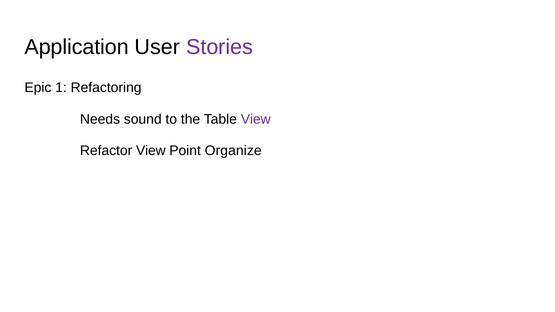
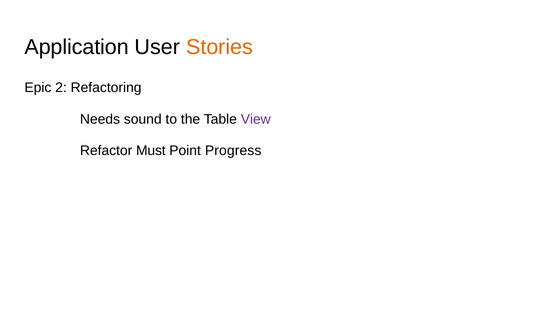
Stories colour: purple -> orange (220, 47)
1: 1 -> 2 (61, 88)
Refactor View: View -> Must (151, 151)
Organize: Organize -> Progress (233, 151)
